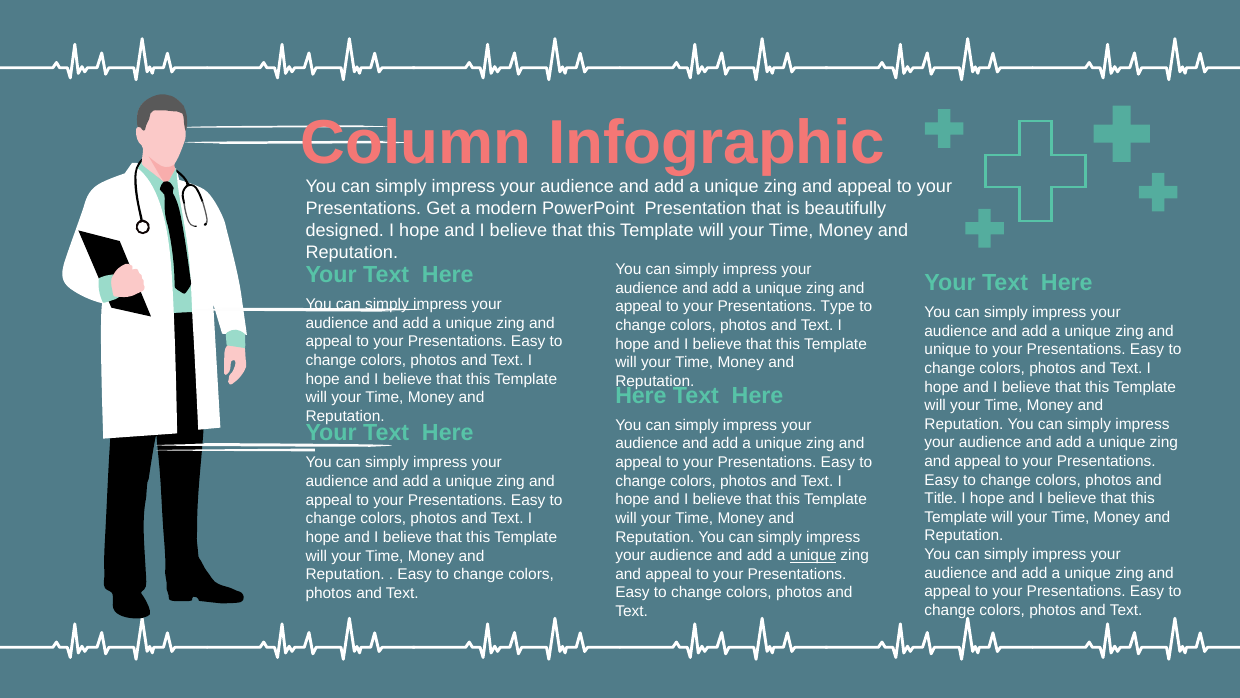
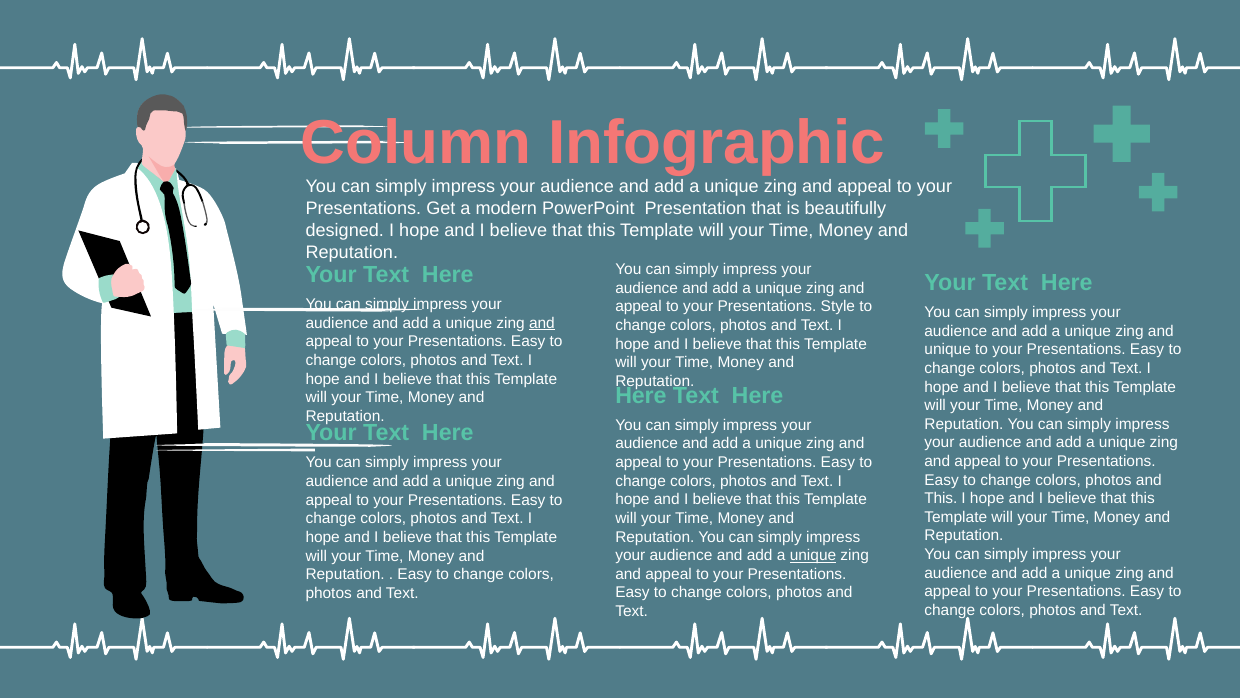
Type: Type -> Style (838, 306)
and underline: none -> present (542, 323)
Title: Title -> This (941, 498)
